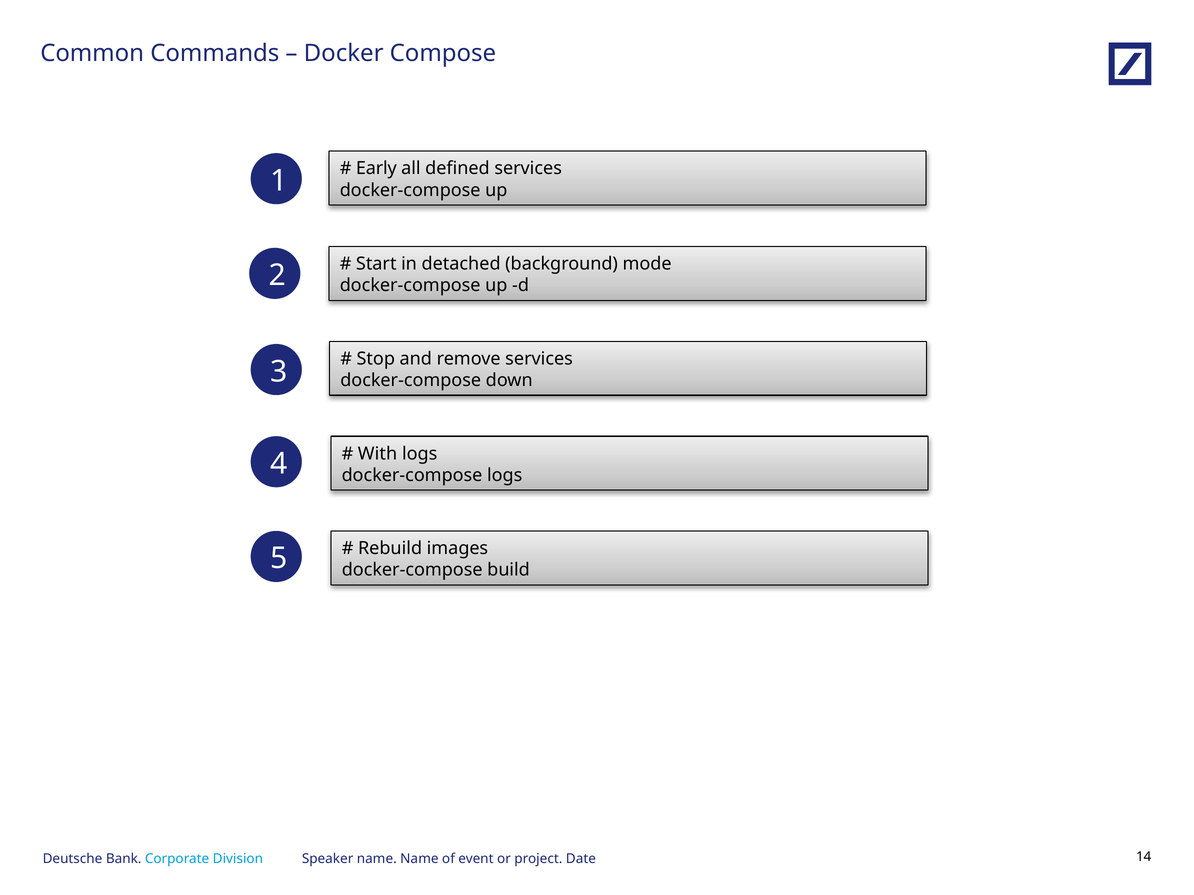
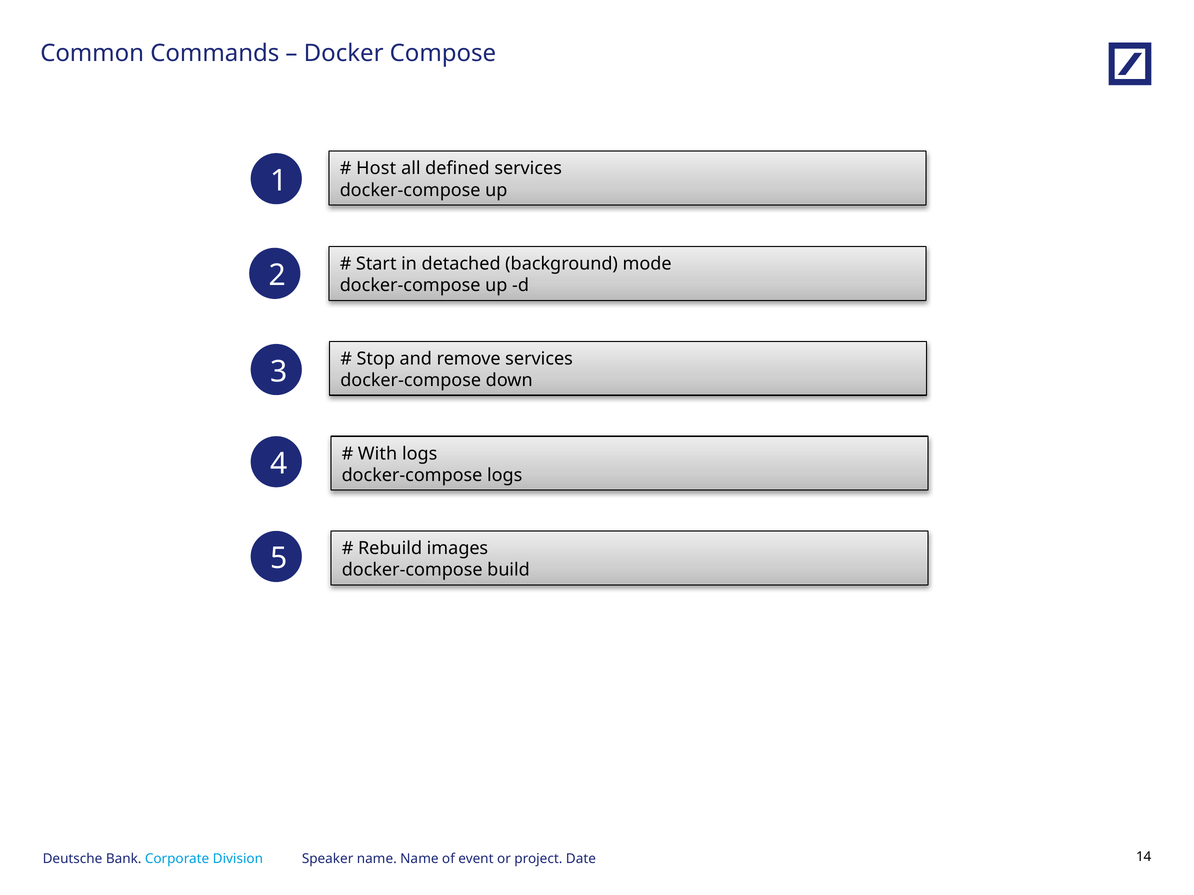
Early: Early -> Host (376, 169)
